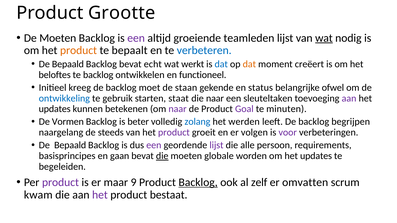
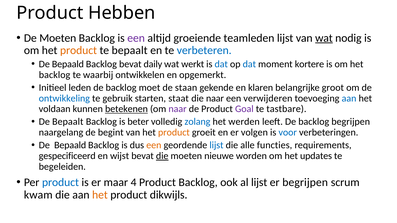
Grootte: Grootte -> Hebben (122, 13)
echt: echt -> daily (153, 64)
dat colour: orange -> blue (249, 64)
creëert: creëert -> kortere (309, 64)
beloftes: beloftes -> backlog (55, 75)
te backlog: backlog -> waarbij (98, 75)
functioneel: functioneel -> opgemerkt (203, 75)
kreeg: kreeg -> leden (80, 88)
status: status -> klaren (261, 88)
ofwel: ofwel -> groot (333, 88)
sleuteltaken: sleuteltaken -> verwijderen (268, 98)
aan colour: purple -> blue (349, 98)
updates: updates -> voldaan (55, 109)
betekenen underline: none -> present (126, 109)
minuten: minuten -> tastbare (286, 109)
De Vormen: Vormen -> Bepaalt (68, 122)
steeds: steeds -> begint (111, 133)
product colour: purple -> orange (174, 133)
voor colour: purple -> blue (288, 133)
een colour: purple -> orange (154, 145)
lijst colour: purple -> blue (216, 145)
persoon: persoon -> functies (275, 145)
basisprincipes: basisprincipes -> gespecificeerd (67, 156)
gaan: gaan -> wijst (120, 156)
globale: globale -> nieuwe (219, 156)
product colour: purple -> blue (60, 183)
9: 9 -> 4 (134, 183)
Backlog underline: present -> none (198, 183)
al zelf: zelf -> lijst (259, 183)
er omvatten: omvatten -> begrijpen (305, 183)
het colour: purple -> orange (100, 195)
bestaat: bestaat -> dikwijls (169, 195)
